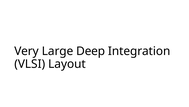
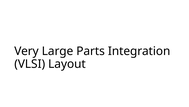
Deep: Deep -> Parts (91, 51)
